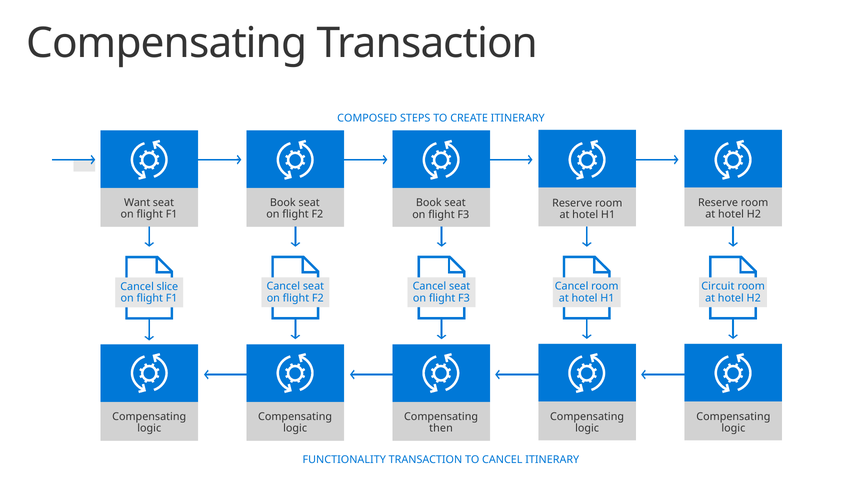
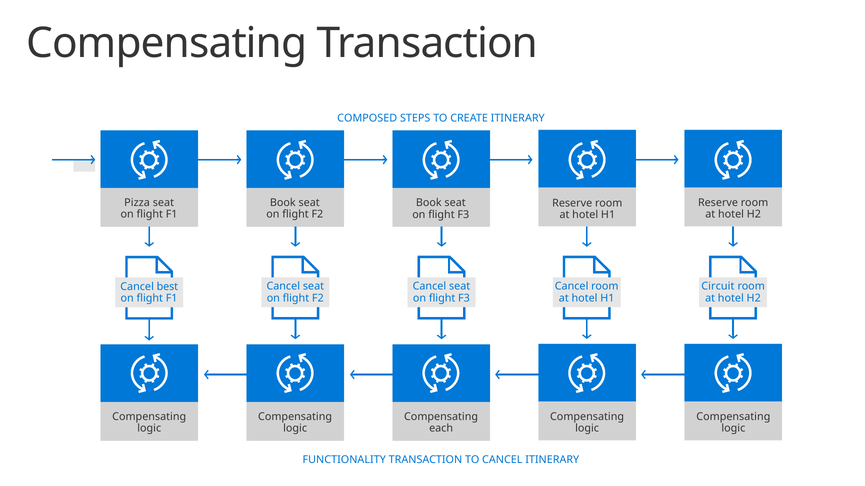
Want: Want -> Pizza (137, 203)
slice: slice -> best (167, 287)
then: then -> each (441, 429)
